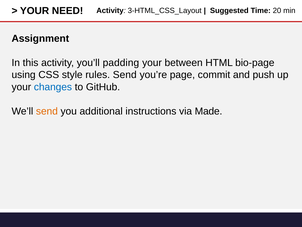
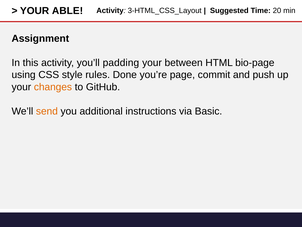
NEED: NEED -> ABLE (68, 11)
rules Send: Send -> Done (125, 75)
changes colour: blue -> orange (53, 87)
Made: Made -> Basic (209, 111)
